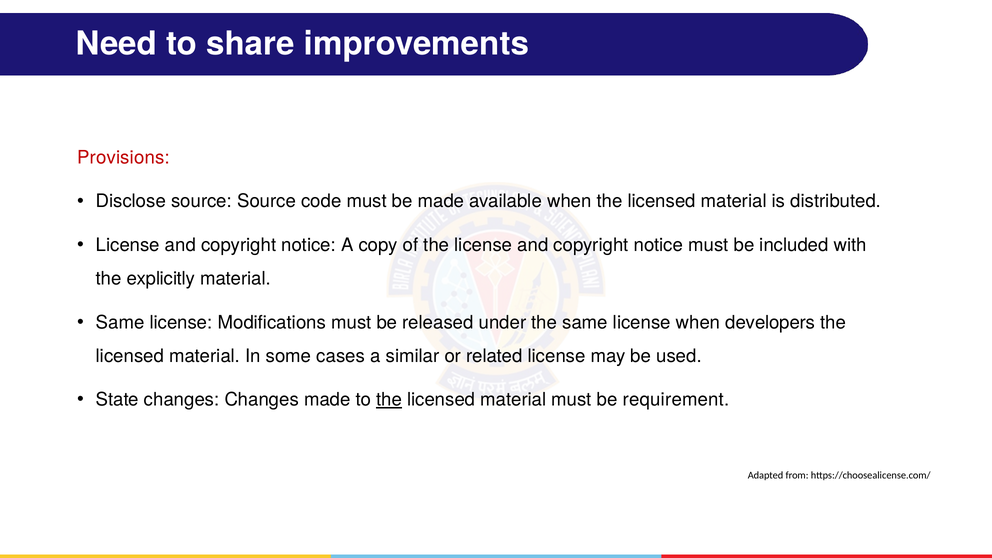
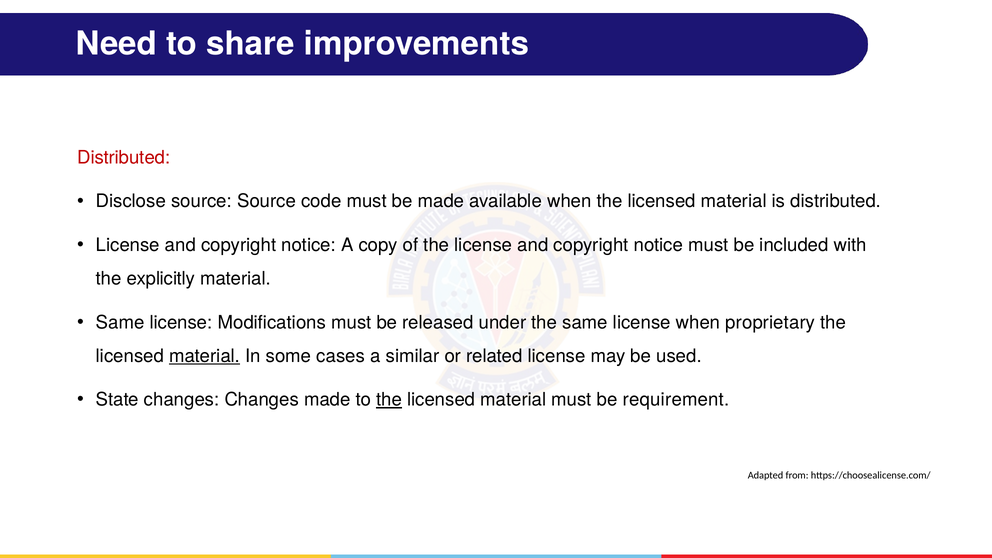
Provisions: Provisions -> Distributed (124, 158)
developers: developers -> proprietary (770, 322)
material underline: none -> present (205, 356)
